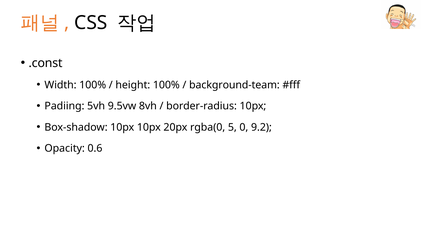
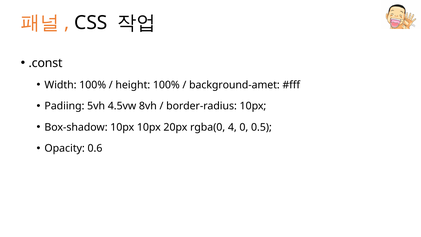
background-team: background-team -> background-amet (234, 85)
9.5vw: 9.5vw -> 4.5vw (122, 106)
5: 5 -> 4 (232, 127)
9.2: 9.2 -> 0.5 (261, 127)
